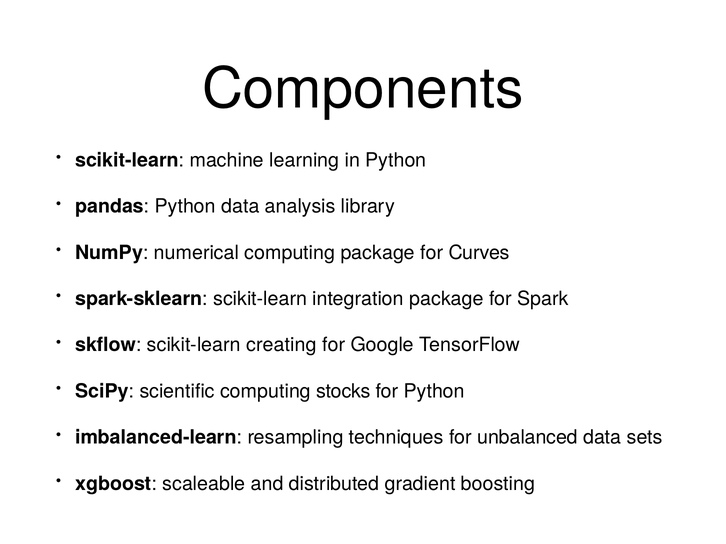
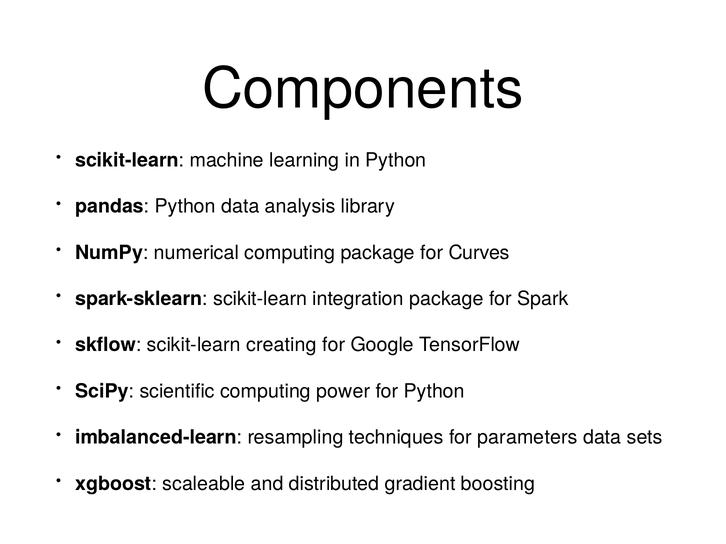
stocks: stocks -> power (343, 392)
unbalanced: unbalanced -> parameters (527, 438)
